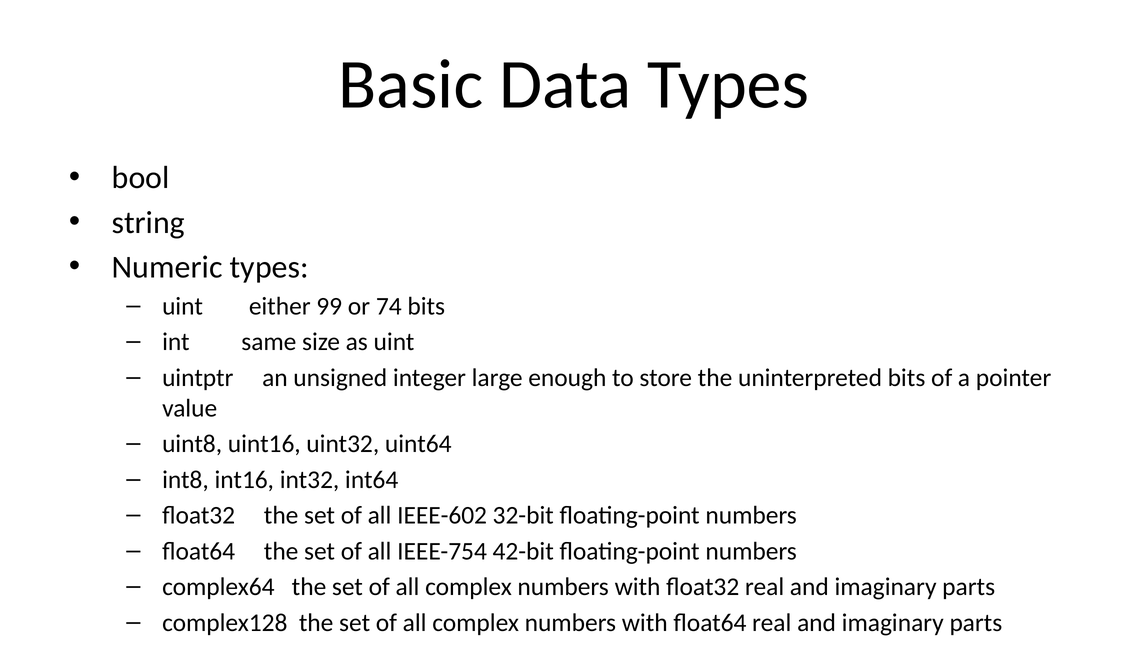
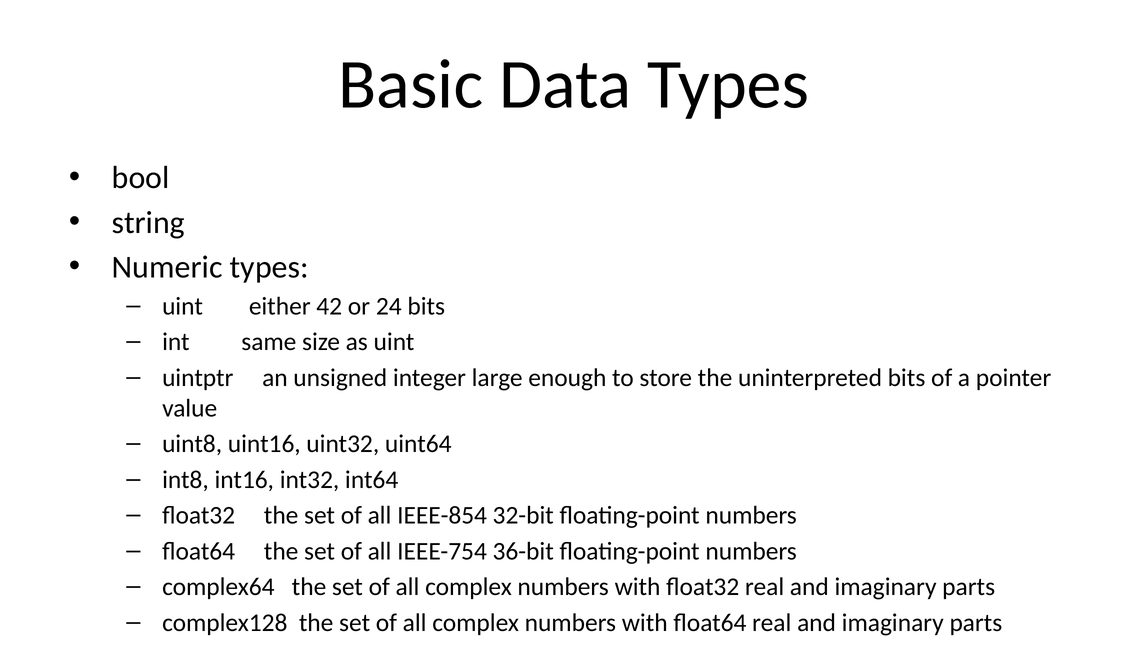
99: 99 -> 42 (329, 306)
74: 74 -> 24 (389, 306)
IEEE-602: IEEE-602 -> IEEE-854 (442, 515)
42-bit: 42-bit -> 36-bit (523, 551)
